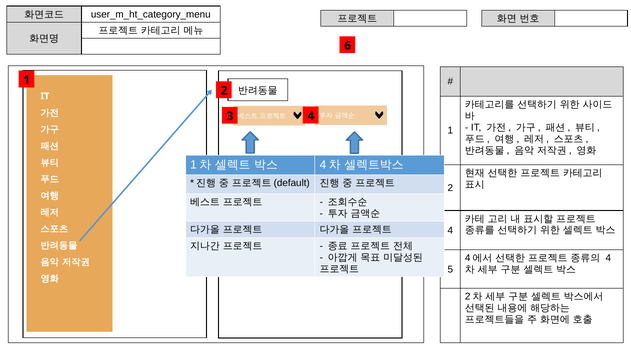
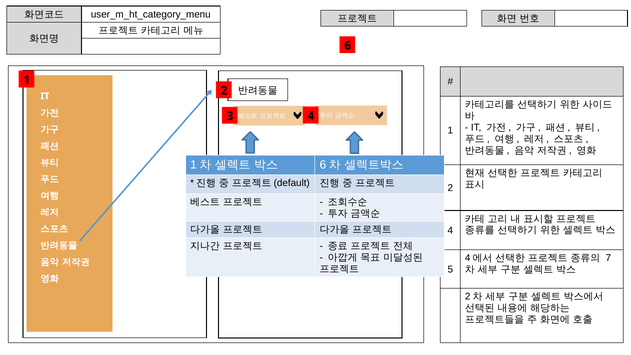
4: 4 -> 6 (323, 165)
4: 4 -> 7 (608, 258)
